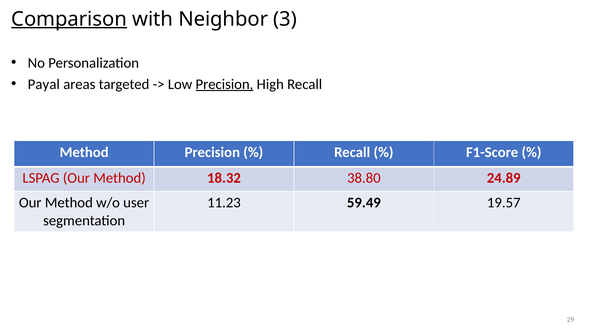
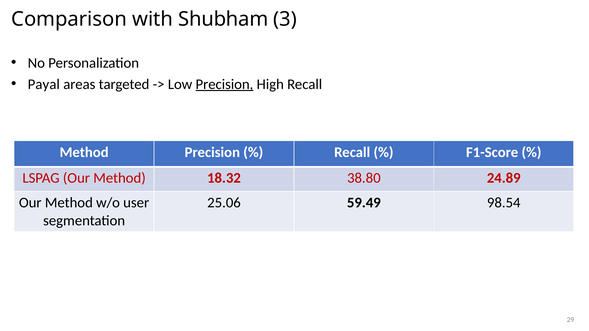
Comparison underline: present -> none (69, 19)
Neighbor: Neighbor -> Shubham (223, 19)
11.23: 11.23 -> 25.06 (224, 203)
19.57: 19.57 -> 98.54 (504, 203)
